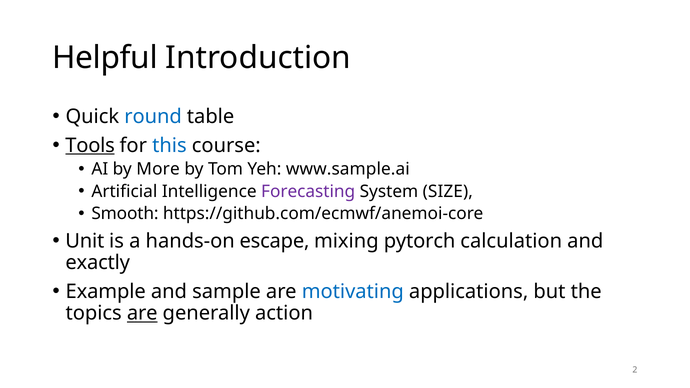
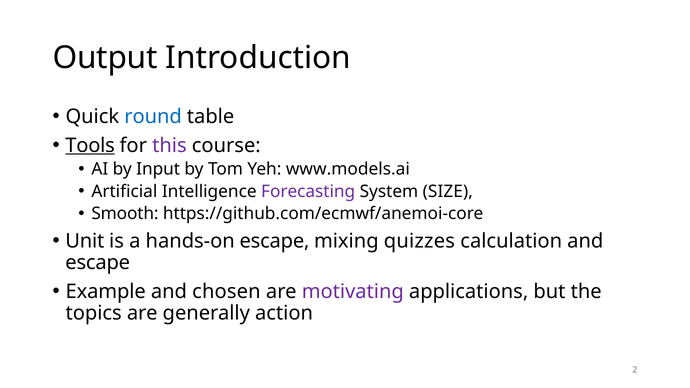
Helpful: Helpful -> Output (105, 58)
this colour: blue -> purple (169, 146)
More: More -> Input (158, 169)
www.sample.ai: www.sample.ai -> www.models.ai (348, 169)
pytorch: pytorch -> quizzes (419, 241)
exactly: exactly -> escape (98, 263)
sample: sample -> chosen (226, 292)
motivating colour: blue -> purple (353, 292)
are underline: present -> none (142, 313)
